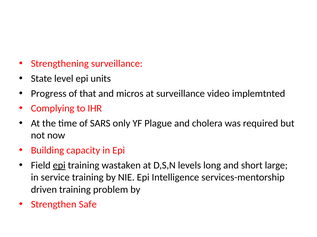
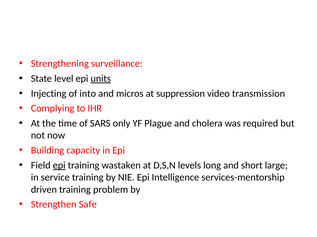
units underline: none -> present (101, 79)
Progress: Progress -> Injecting (49, 94)
that: that -> into (88, 94)
at surveillance: surveillance -> suppression (181, 94)
implemtnted: implemtnted -> transmission (259, 94)
